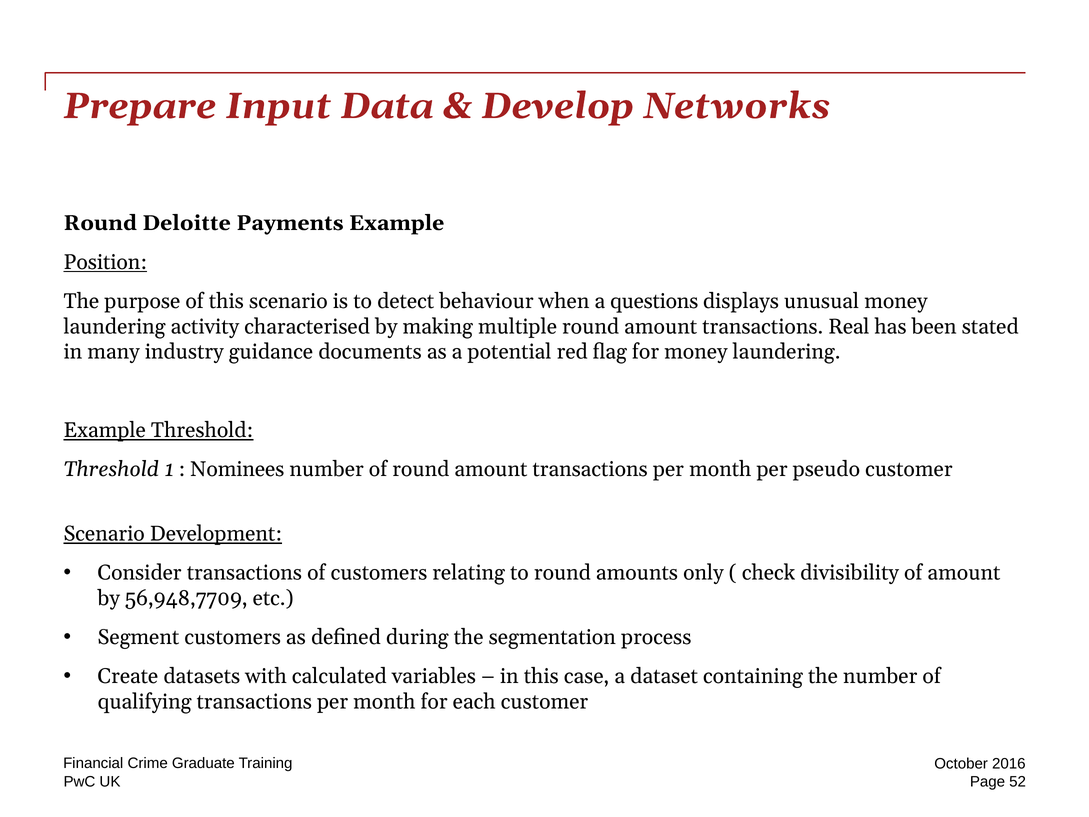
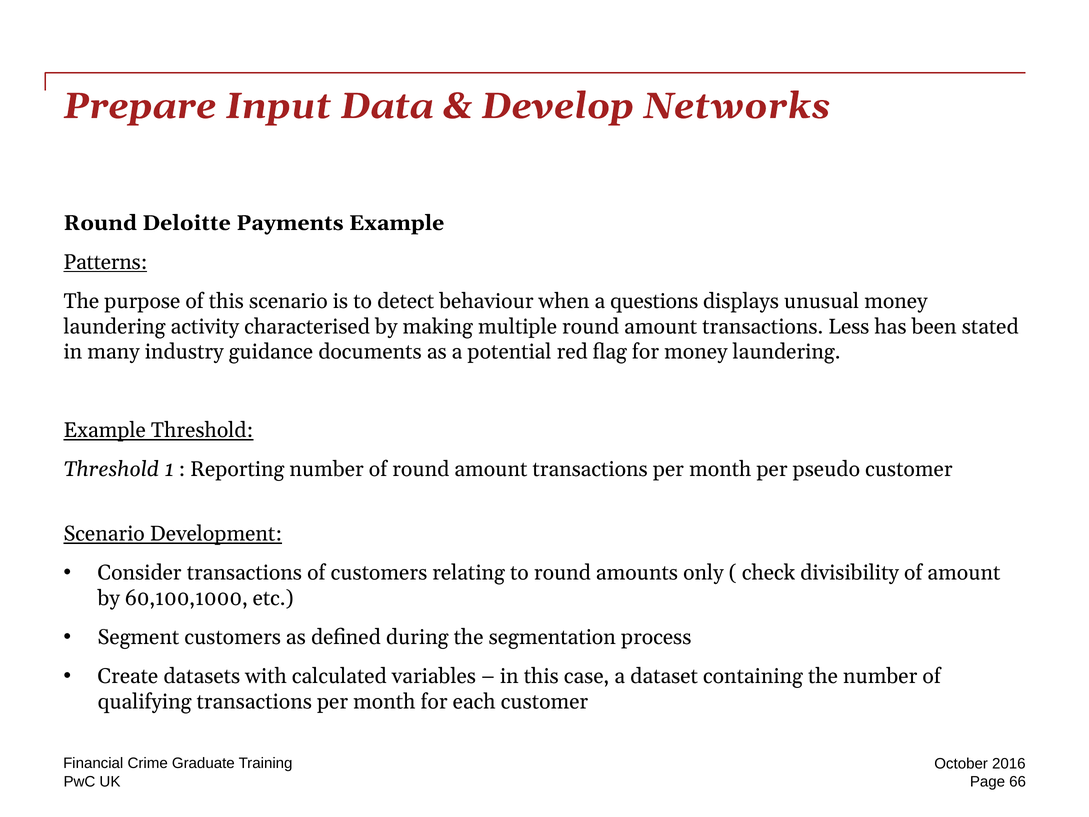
Position: Position -> Patterns (105, 262)
Real: Real -> Less (849, 326)
Nominees: Nominees -> Reporting (237, 469)
56,948,7709: 56,948,7709 -> 60,100,1000 (186, 598)
52: 52 -> 66 (1018, 782)
